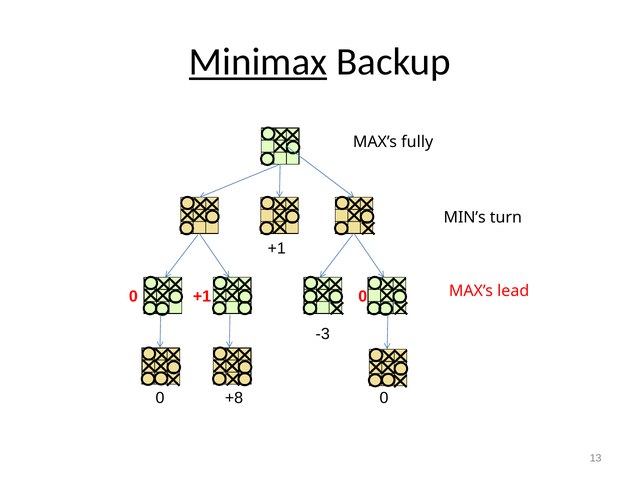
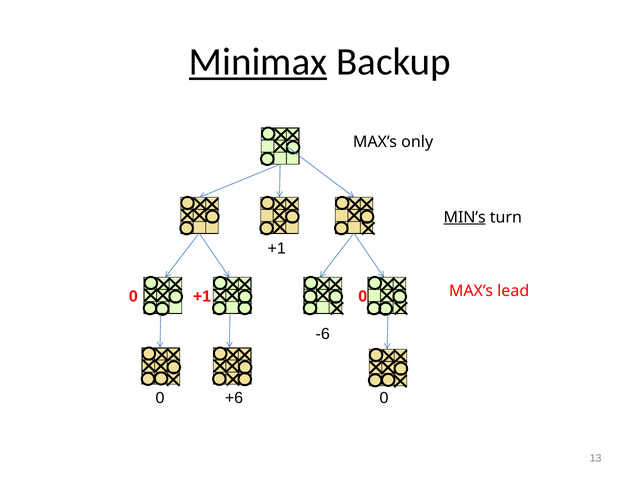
fully: fully -> only (417, 142)
MIN’s underline: none -> present (465, 217)
-3: -3 -> -6 (323, 334)
+8: +8 -> +6 (234, 398)
